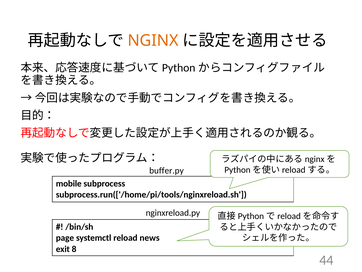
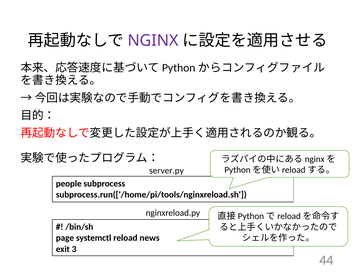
NGINX colour: orange -> purple (153, 41)
buffer.py: buffer.py -> server.py (167, 170)
mobile: mobile -> people (69, 183)
8: 8 -> 3 (74, 249)
